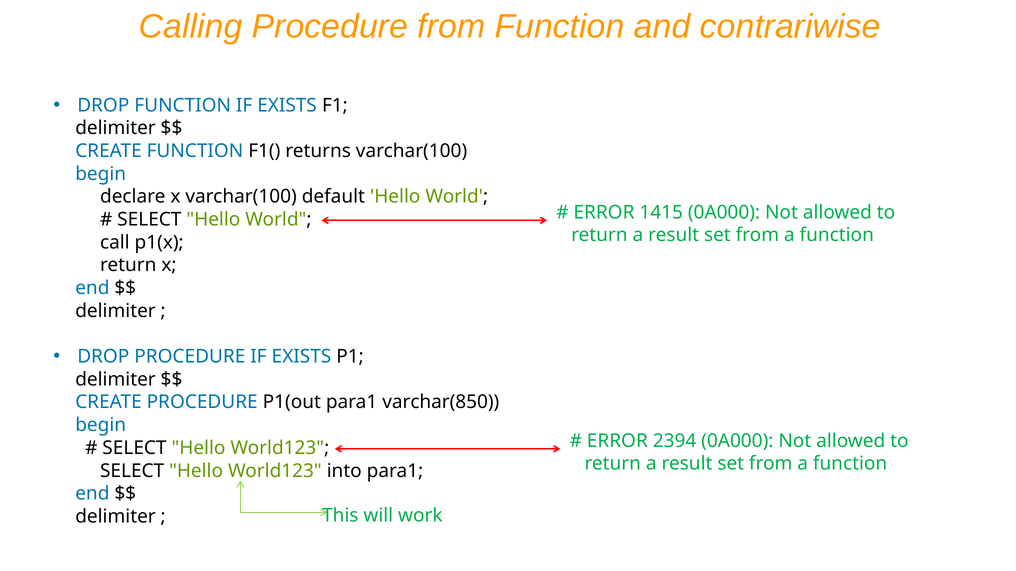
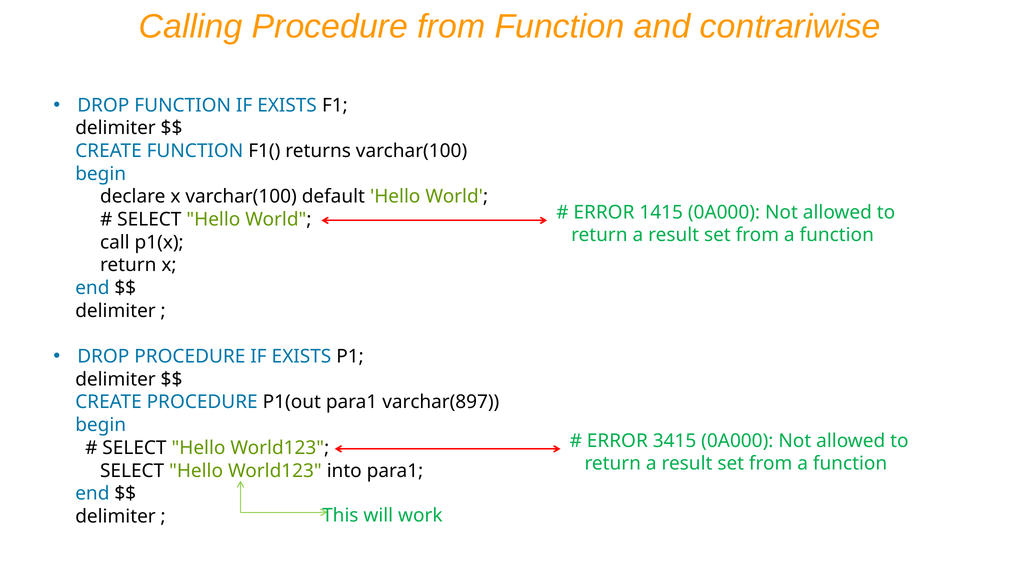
varchar(850: varchar(850 -> varchar(897 (441, 403)
2394: 2394 -> 3415 (675, 441)
